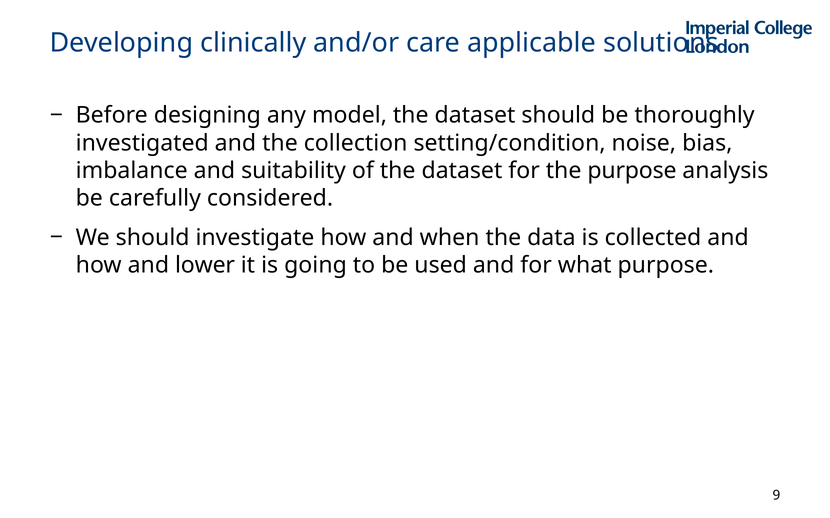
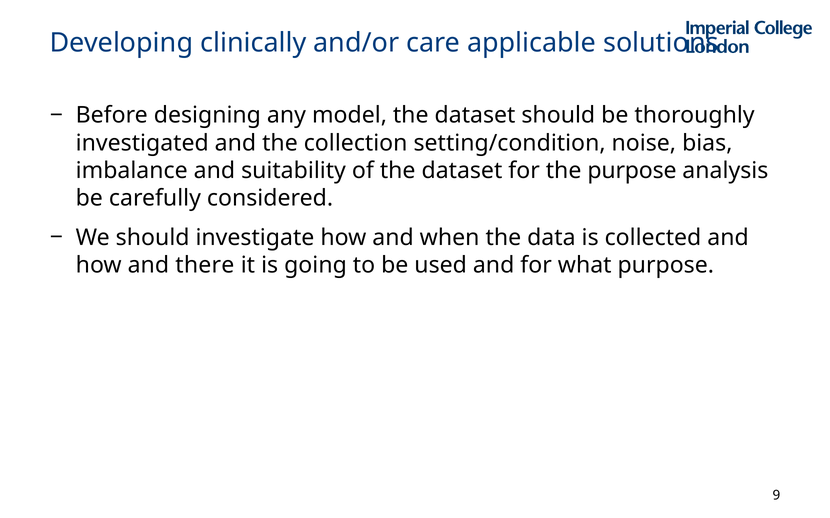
lower: lower -> there (205, 265)
